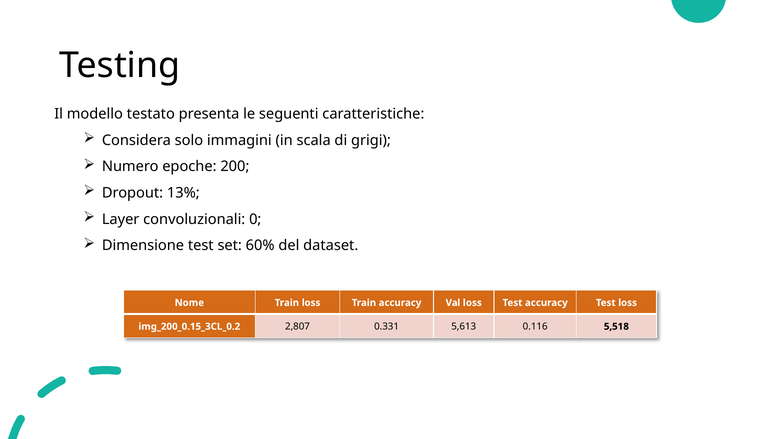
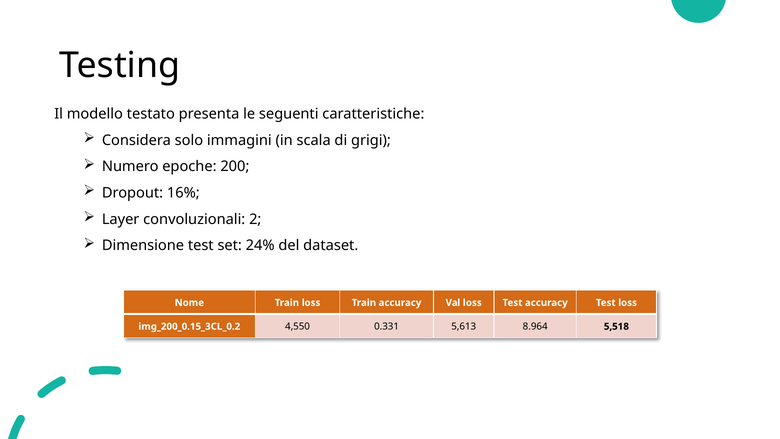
13%: 13% -> 16% (183, 193)
0: 0 -> 2 (255, 219)
60%: 60% -> 24% (260, 245)
2,807: 2,807 -> 4,550 (298, 326)
0.116: 0.116 -> 8.964 (535, 326)
